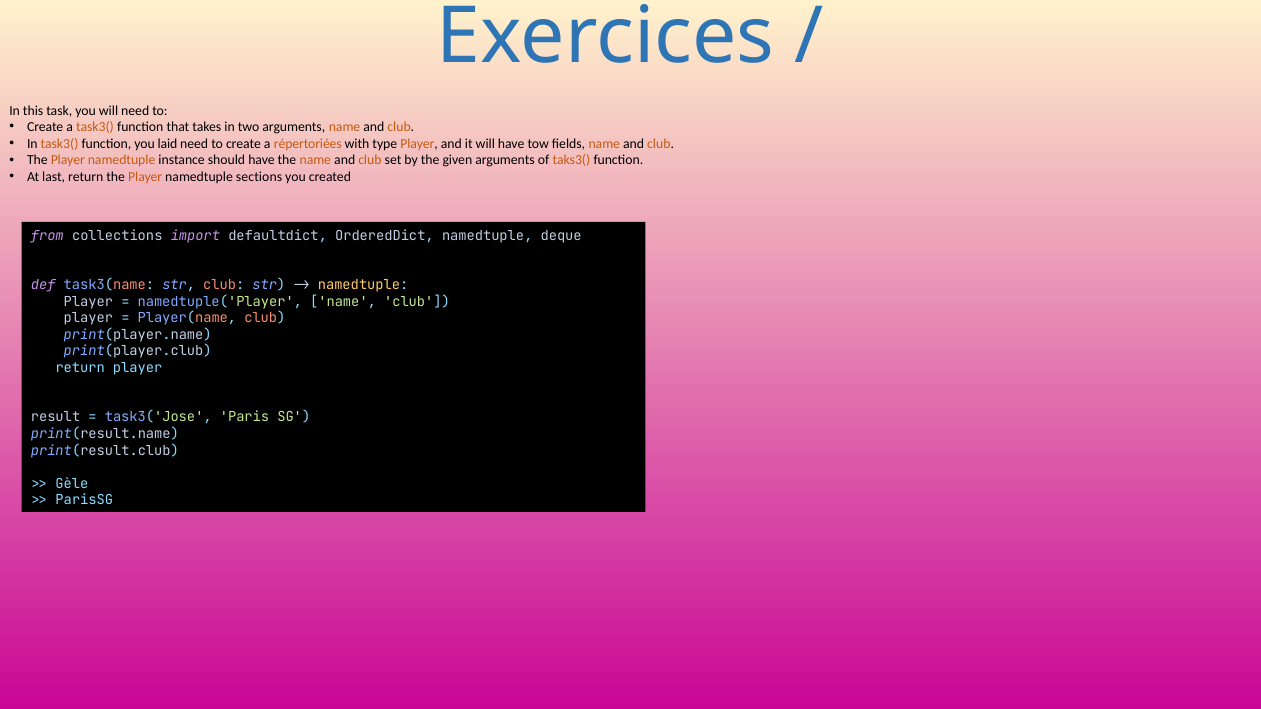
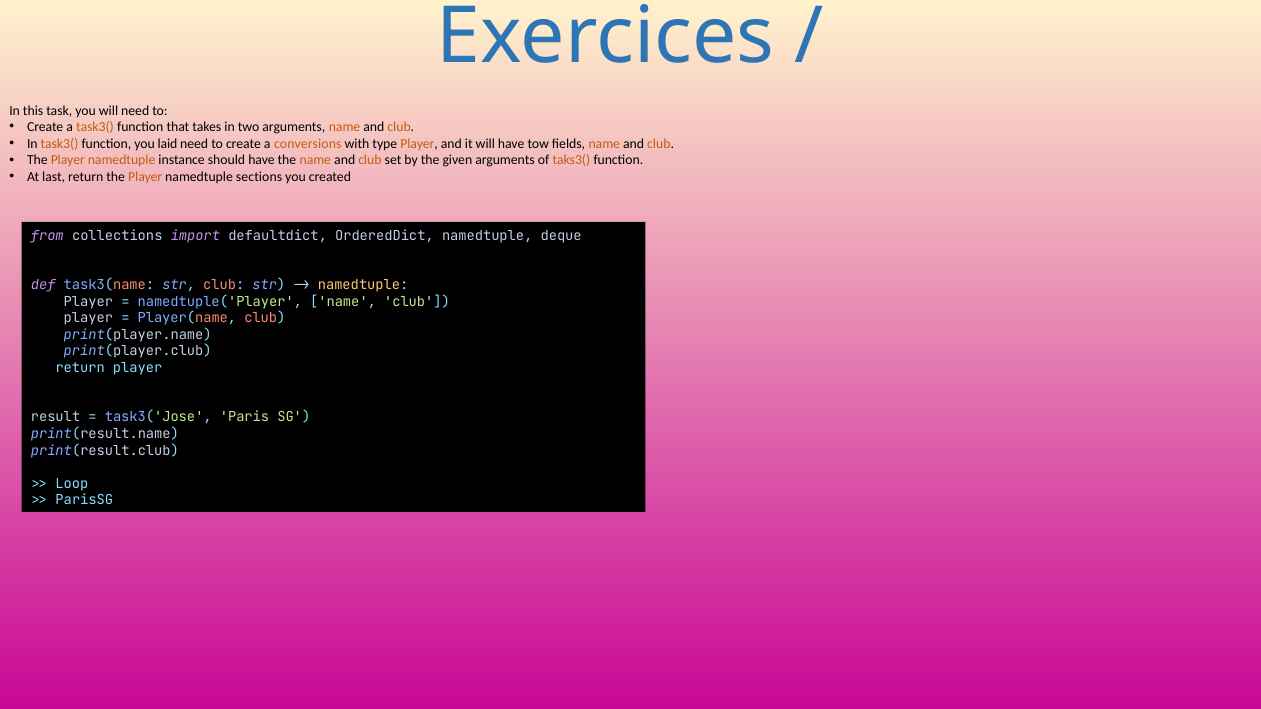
répertoriées: répertoriées -> conversions (308, 144)
Gèle: Gèle -> Loop (72, 484)
